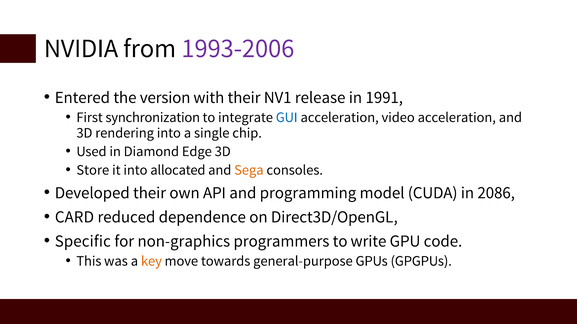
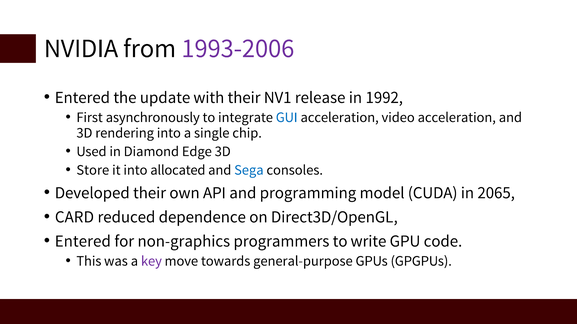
version: version -> update (165, 98)
1991: 1991 -> 1992 (384, 98)
synchronization: synchronization -> asynchronously (153, 117)
Sega colour: orange -> blue (249, 170)
2086: 2086 -> 2065 (496, 193)
Specific: Specific -> Entered (83, 241)
key colour: orange -> purple (151, 261)
